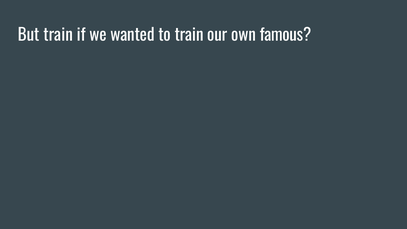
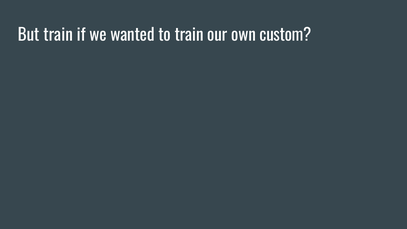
famous: famous -> custom (285, 35)
